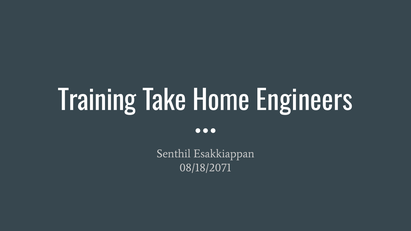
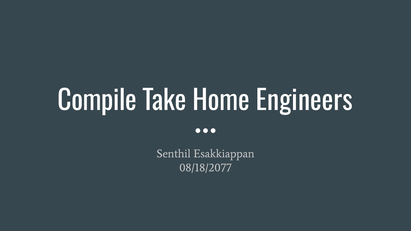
Training: Training -> Compile (97, 101)
08/18/2071: 08/18/2071 -> 08/18/2077 (205, 168)
